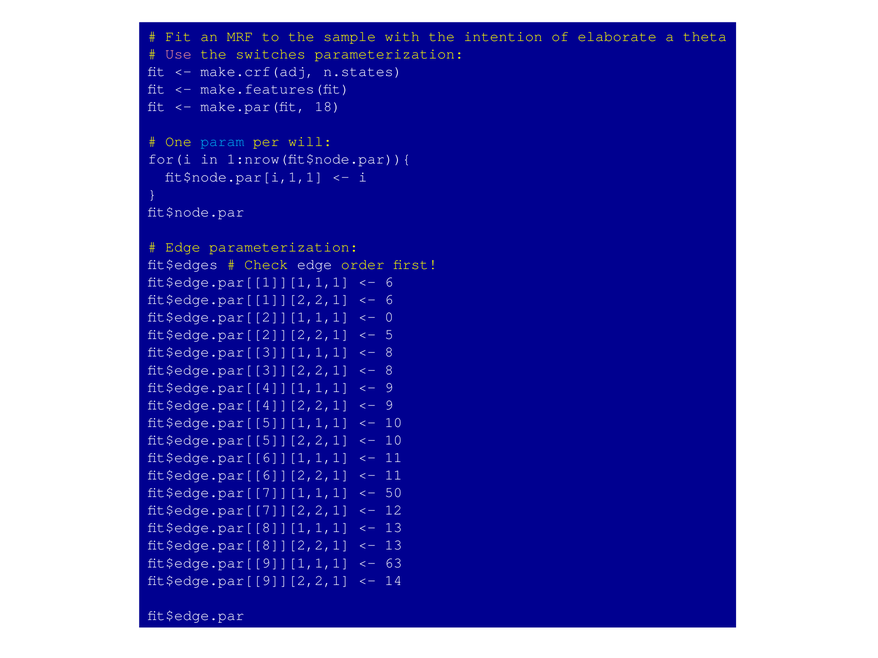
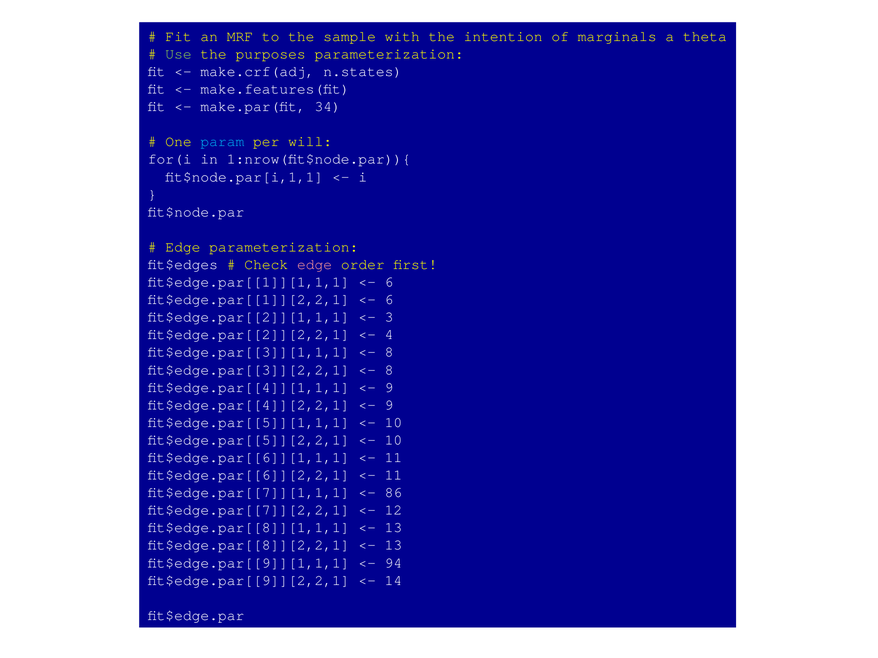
elaborate: elaborate -> marginals (617, 36)
Use colour: pink -> light green (179, 54)
switches: switches -> purposes (271, 54)
18: 18 -> 34 (328, 107)
edge colour: white -> pink (315, 265)
0: 0 -> 3 (389, 317)
5: 5 -> 4 (389, 335)
50: 50 -> 86 (393, 493)
63: 63 -> 94 (393, 563)
